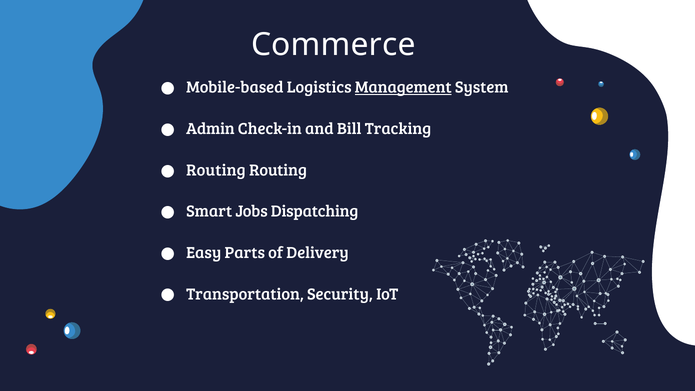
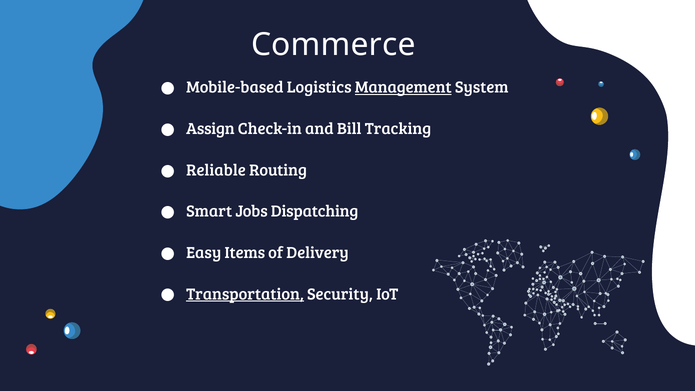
Admin: Admin -> Assign (210, 129)
Routing: Routing -> Reliable (216, 170)
Parts: Parts -> Items (245, 253)
Transportation underline: none -> present (245, 294)
